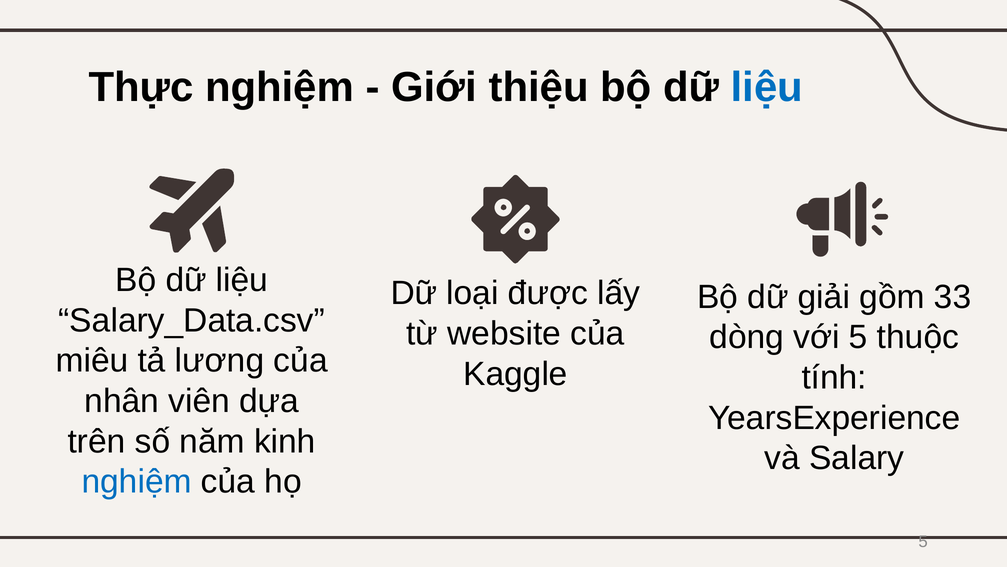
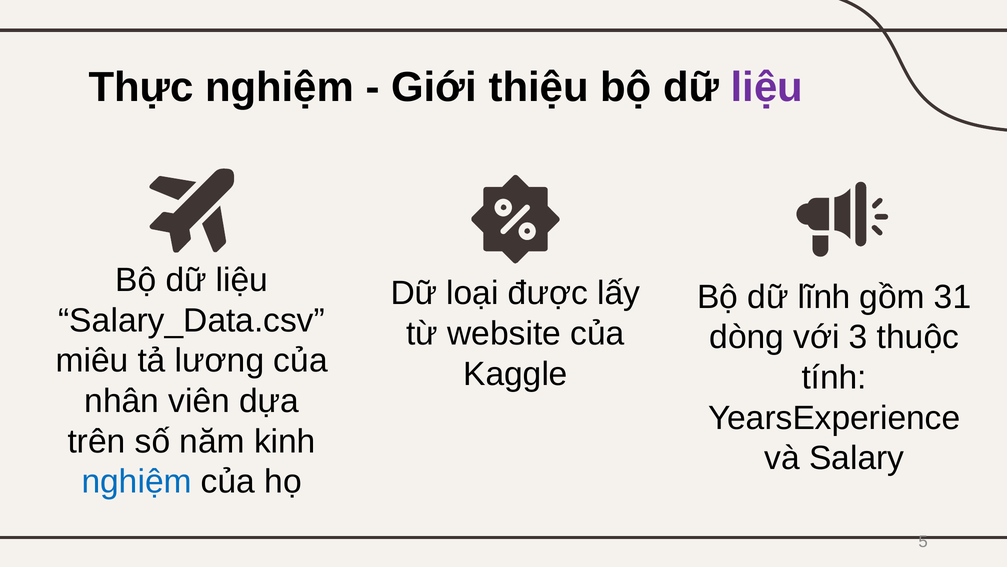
liệu colour: blue -> purple (767, 87)
giải: giải -> lĩnh (824, 297)
33: 33 -> 31 (953, 297)
với 5: 5 -> 3 (858, 337)
